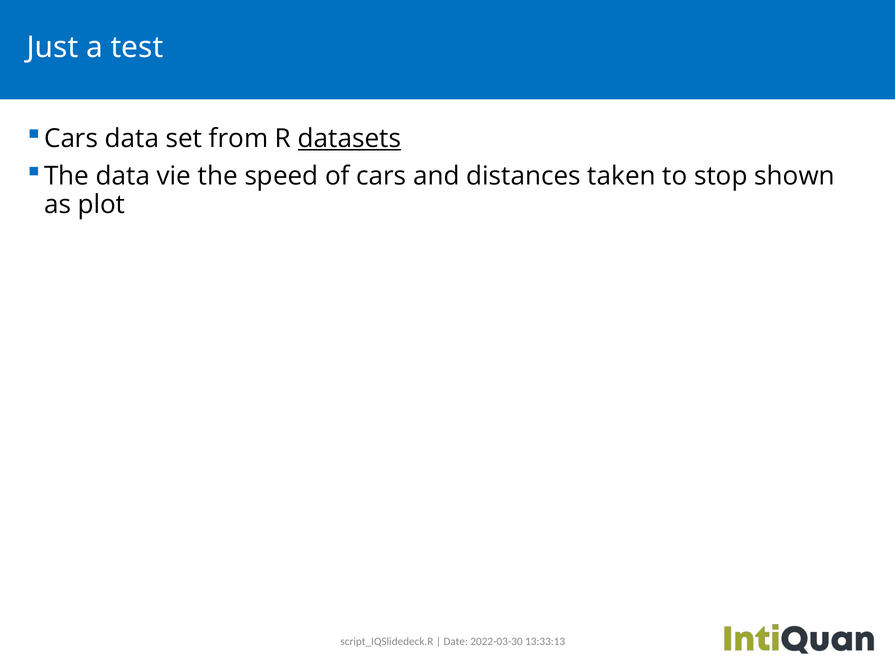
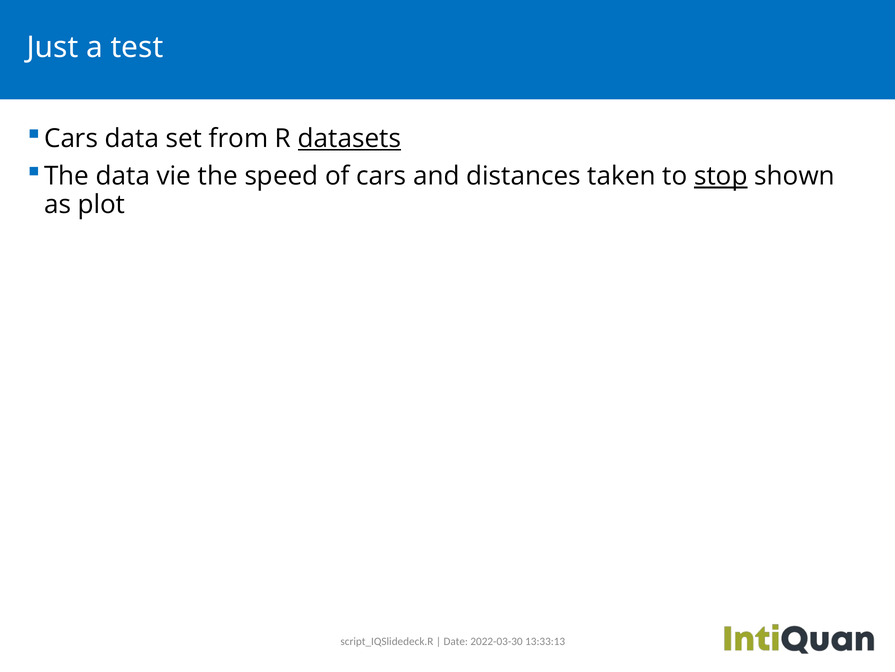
stop underline: none -> present (721, 176)
